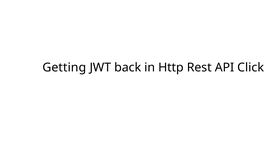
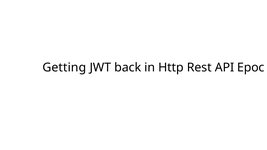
Click: Click -> Epoc (251, 68)
